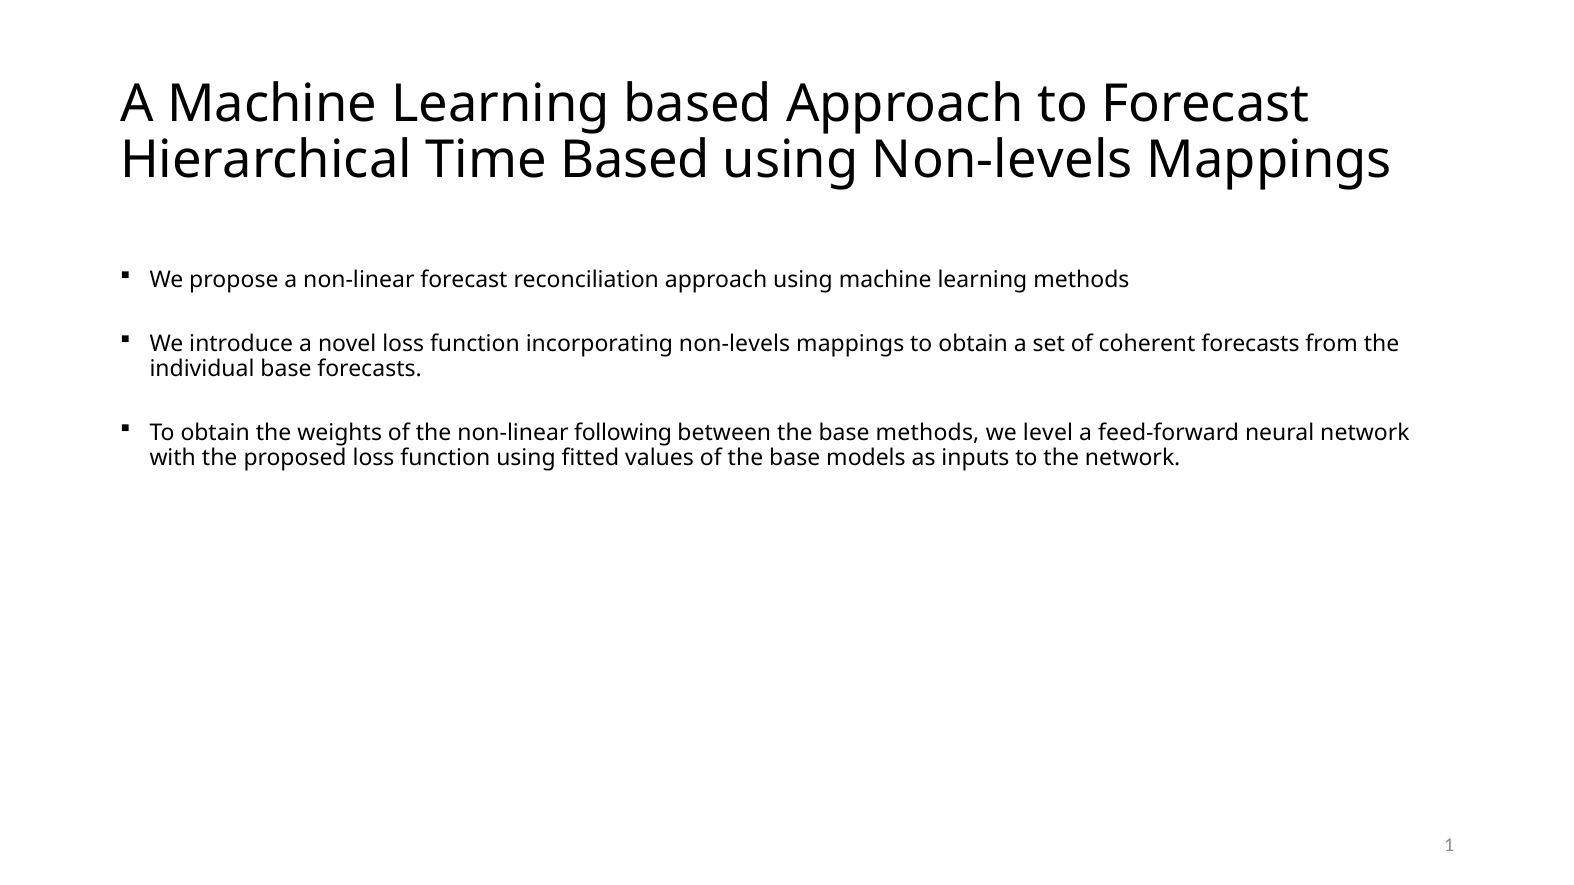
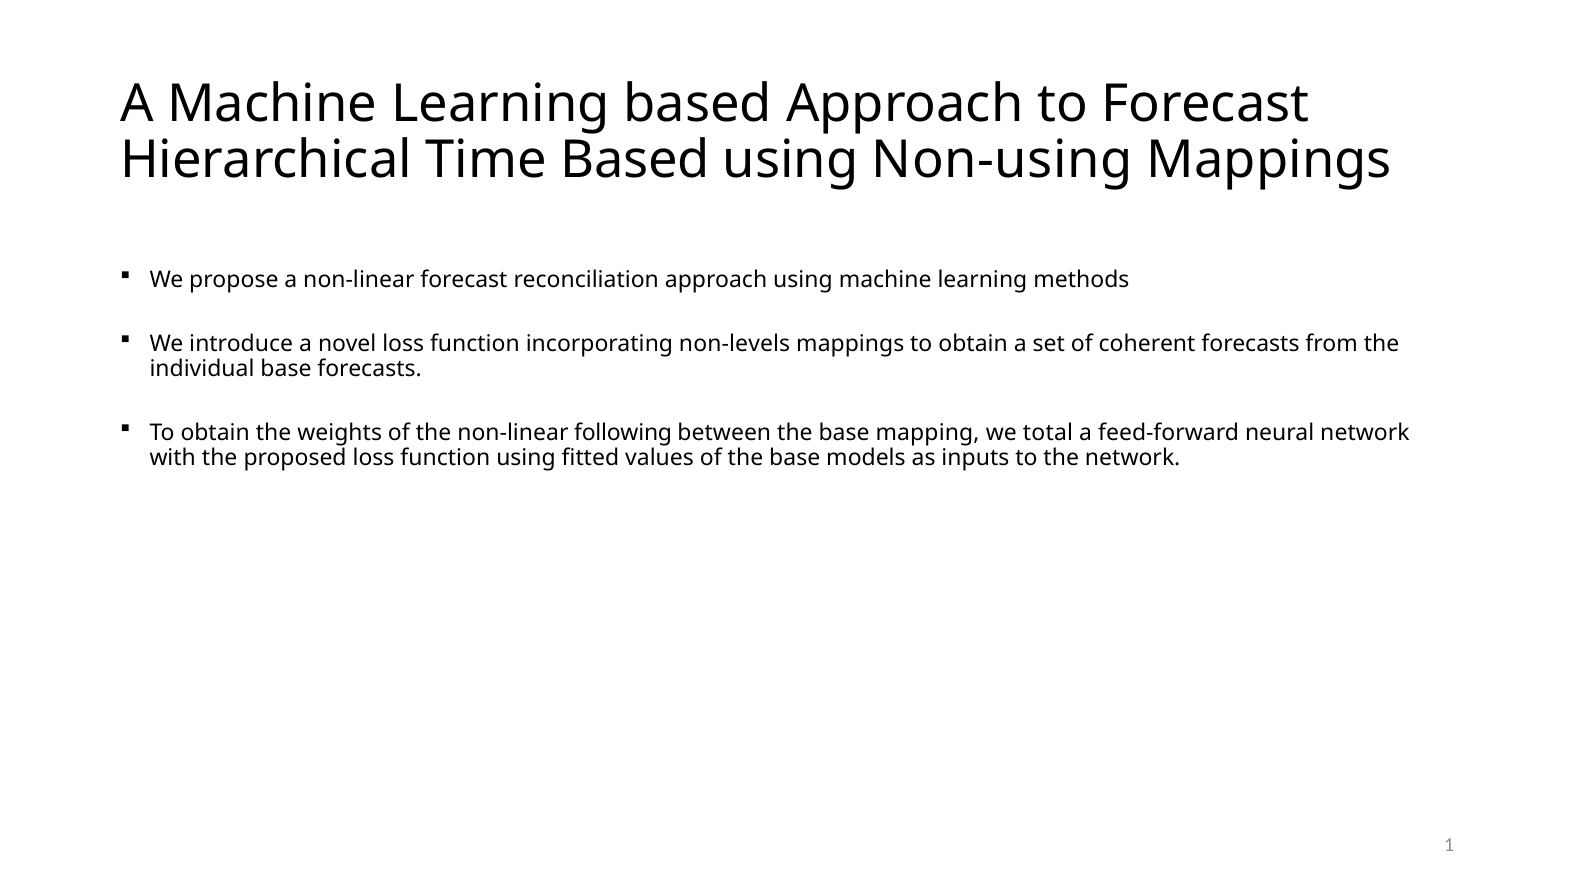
using Non-levels: Non-levels -> Non-using (1002, 161)
base methods: methods -> mapping (928, 433)
level: level -> total (1048, 433)
